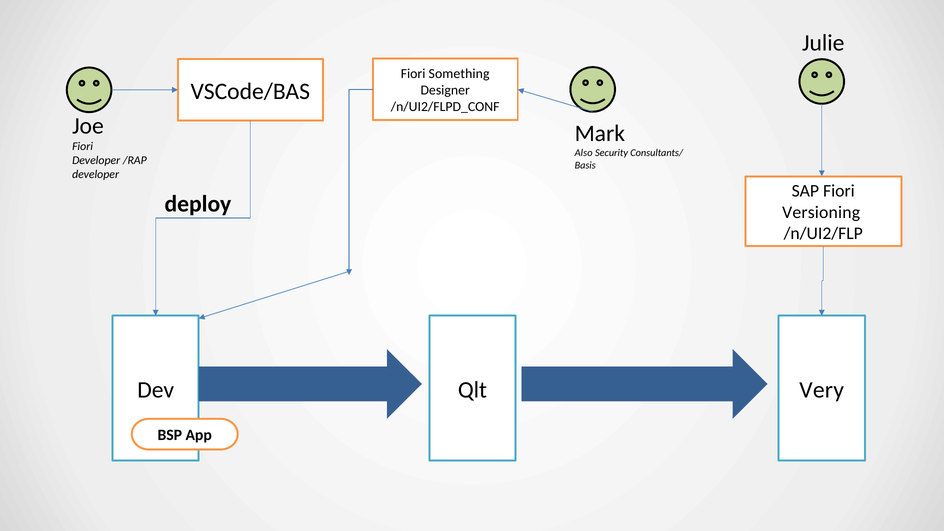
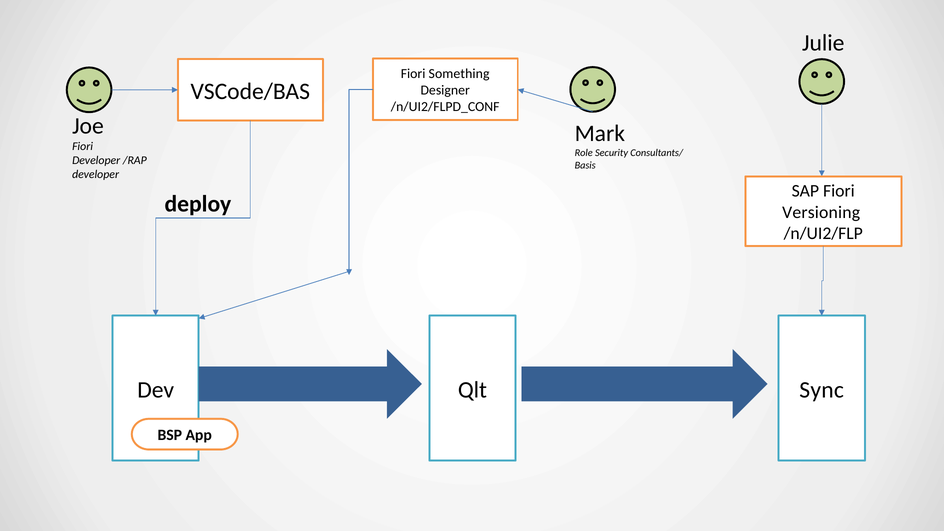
Also: Also -> Role (584, 153)
Very: Very -> Sync (822, 390)
